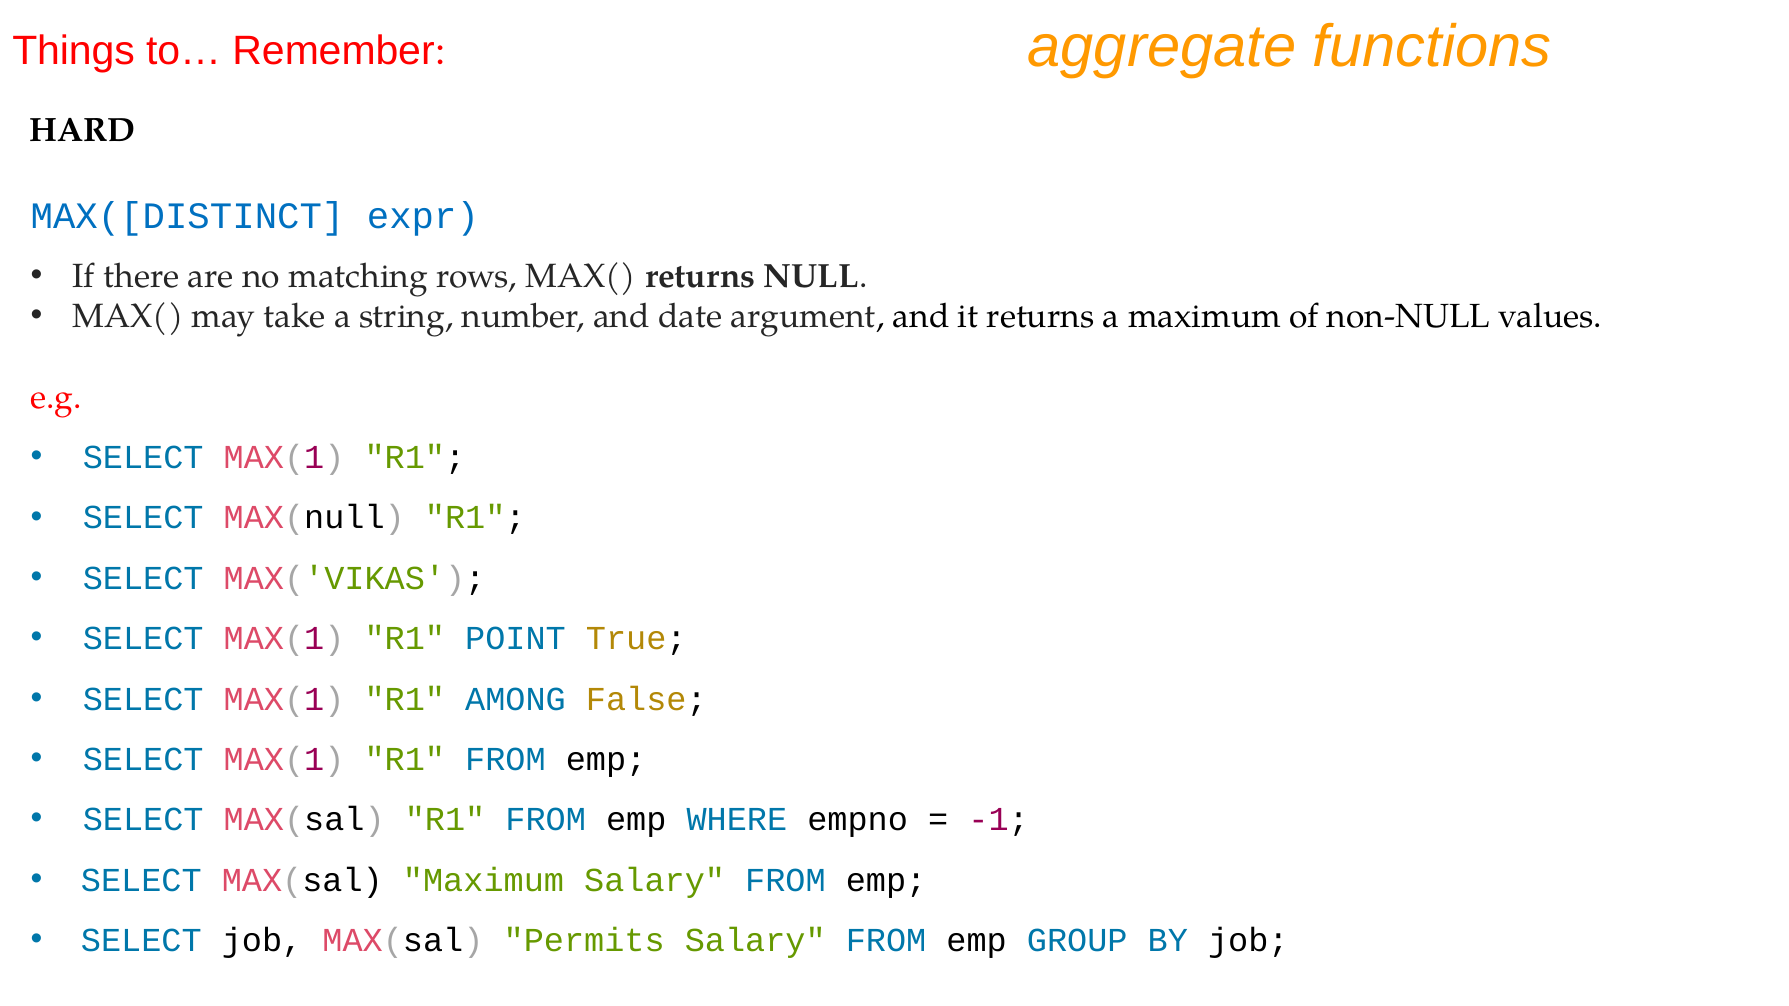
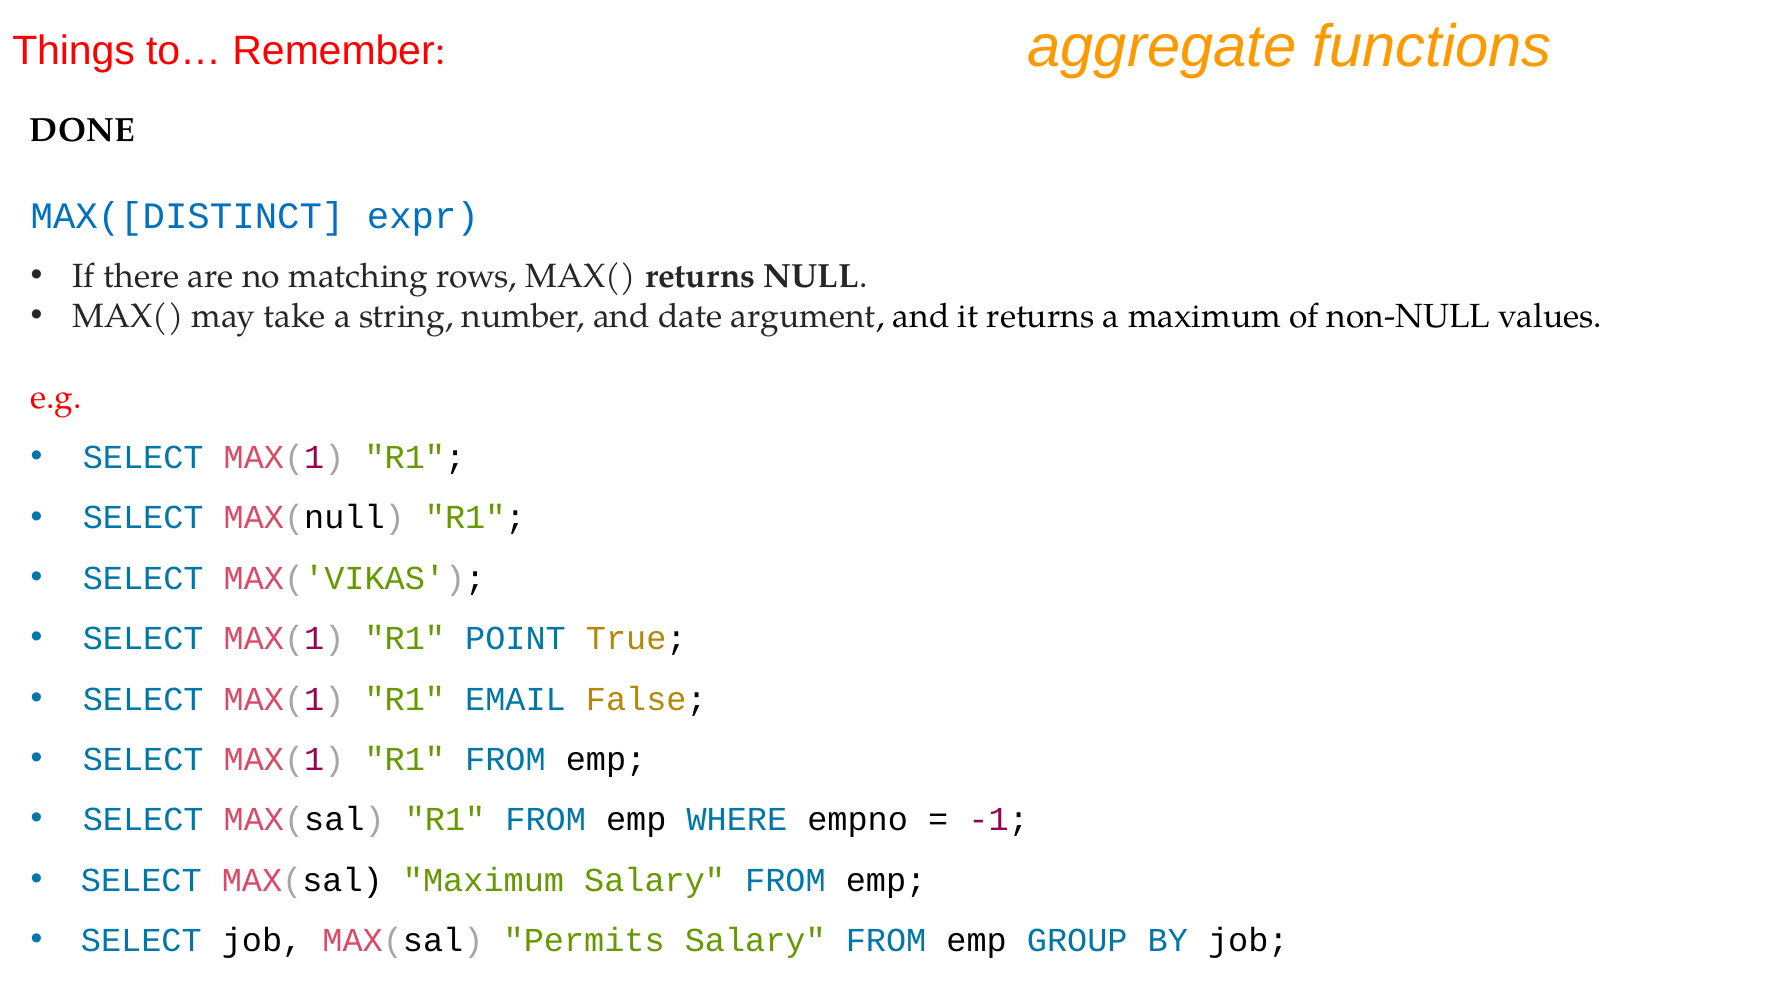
HARD: HARD -> DONE (82, 131)
AMONG: AMONG -> EMAIL (516, 699)
